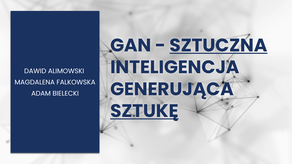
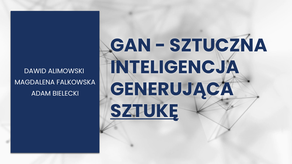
SZTUCZNA underline: present -> none (218, 46)
